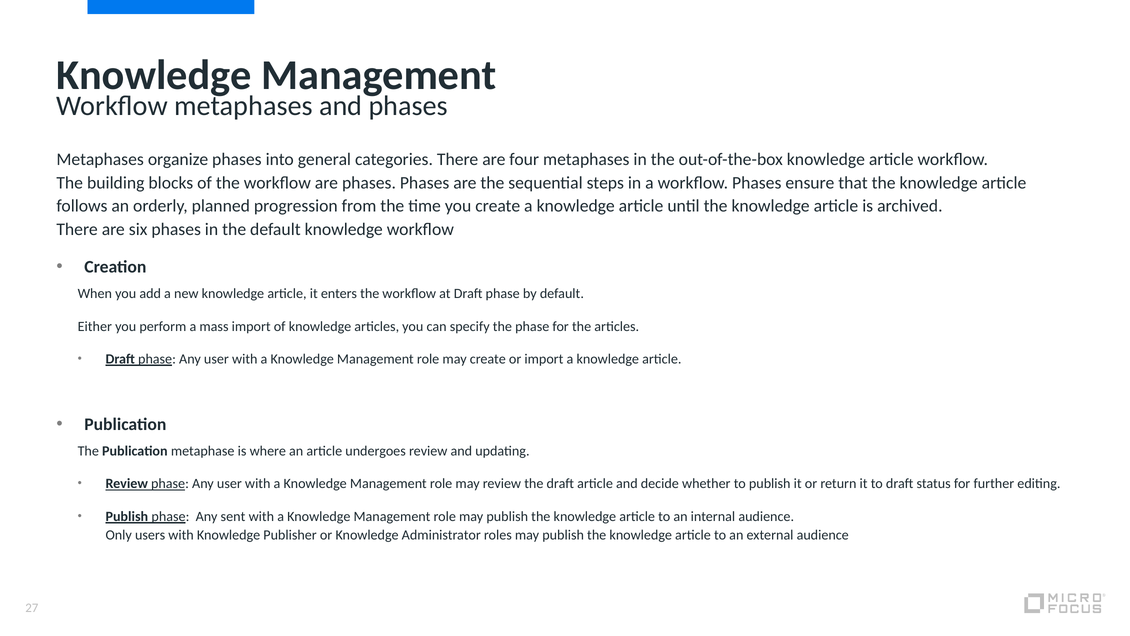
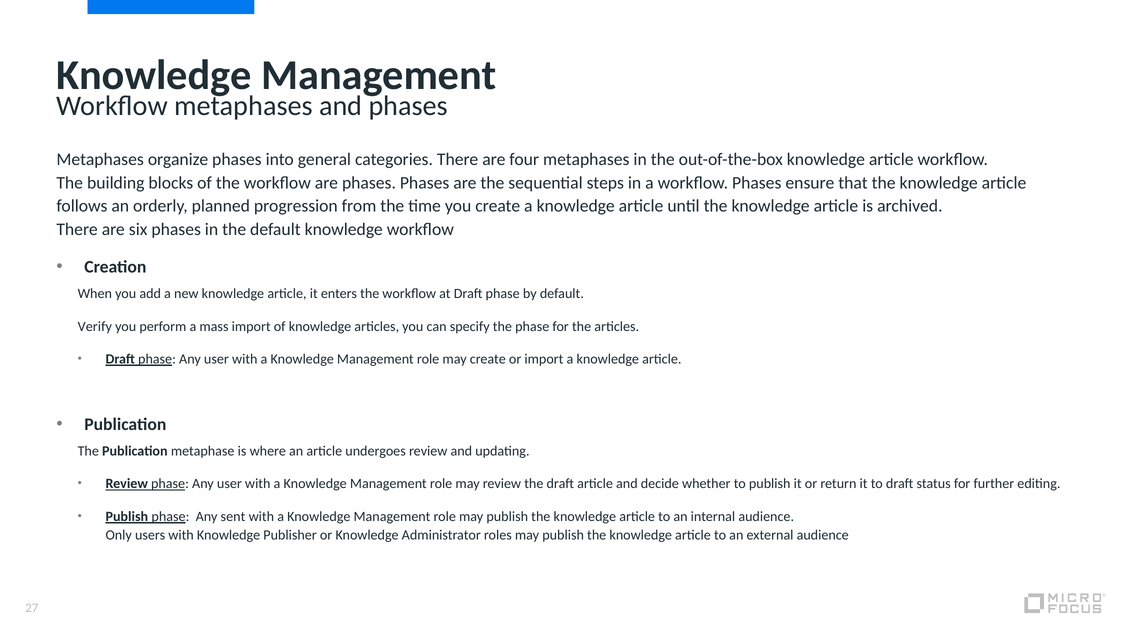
Either: Either -> Verify (95, 326)
